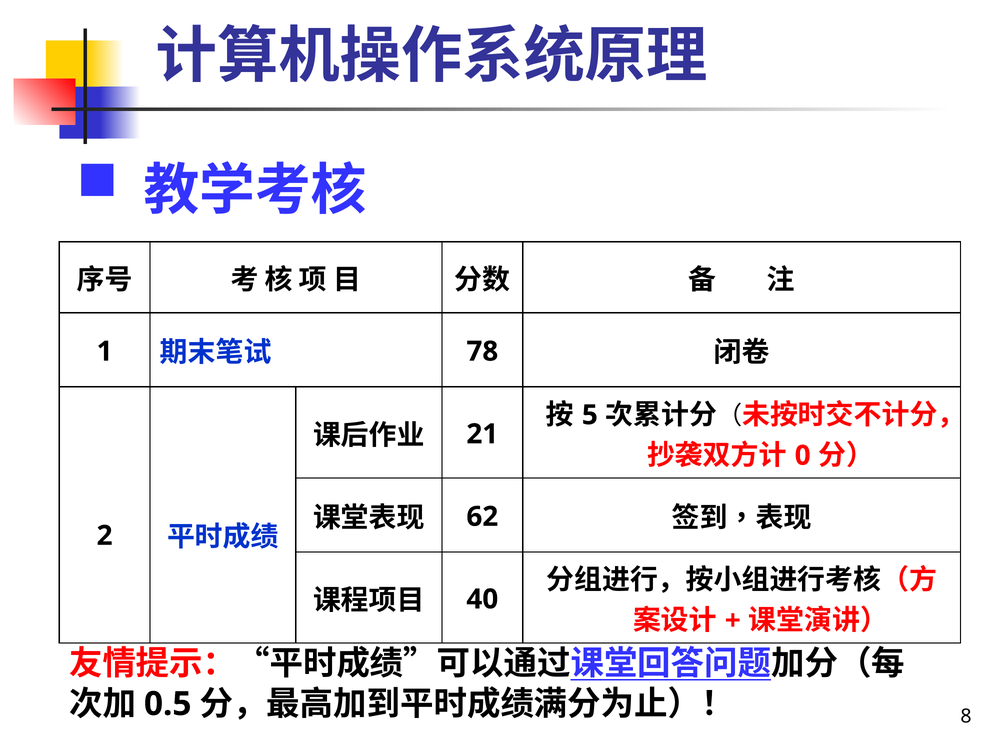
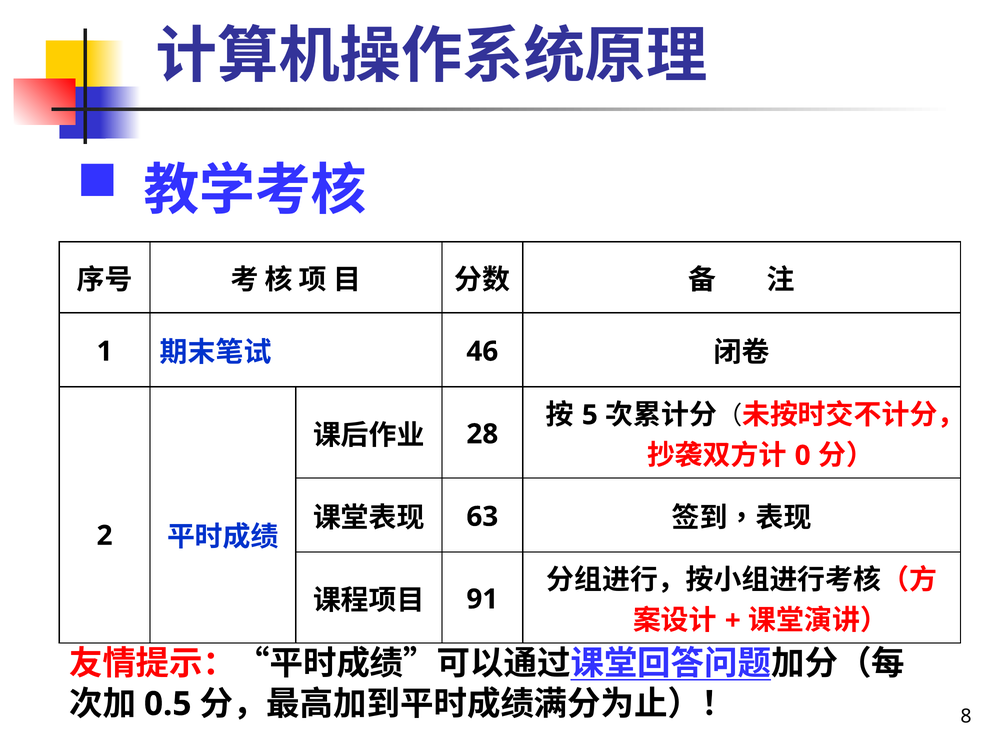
78: 78 -> 46 (482, 352)
21: 21 -> 28 (482, 434)
62: 62 -> 63 (482, 517)
40: 40 -> 91 (482, 599)
